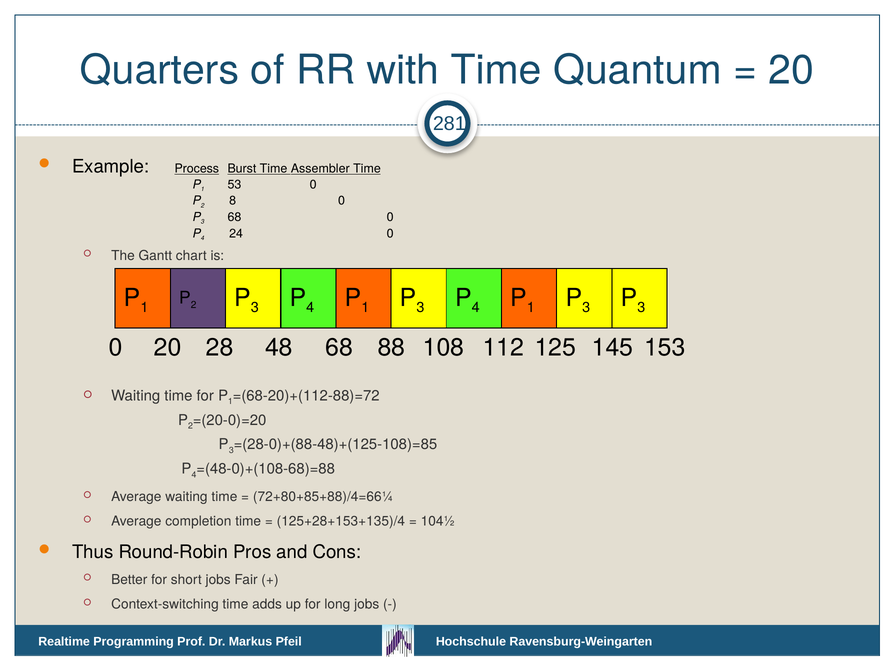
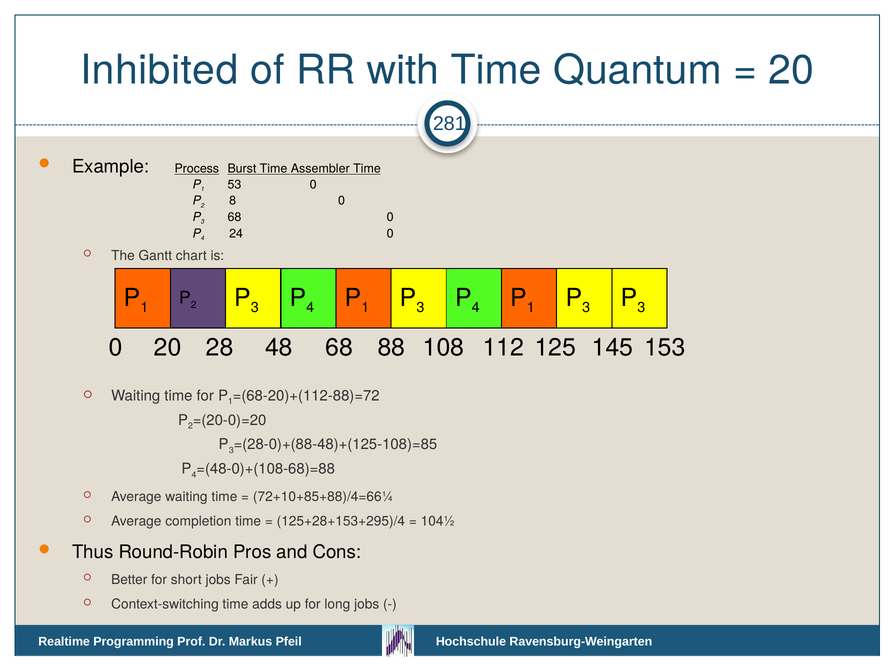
Quarters: Quarters -> Inhibited (159, 70)
72+80+85+88)/4=66¼: 72+80+85+88)/4=66¼ -> 72+10+85+88)/4=66¼ (323, 497)
125+28+153+135)/4: 125+28+153+135)/4 -> 125+28+153+295)/4 (341, 522)
